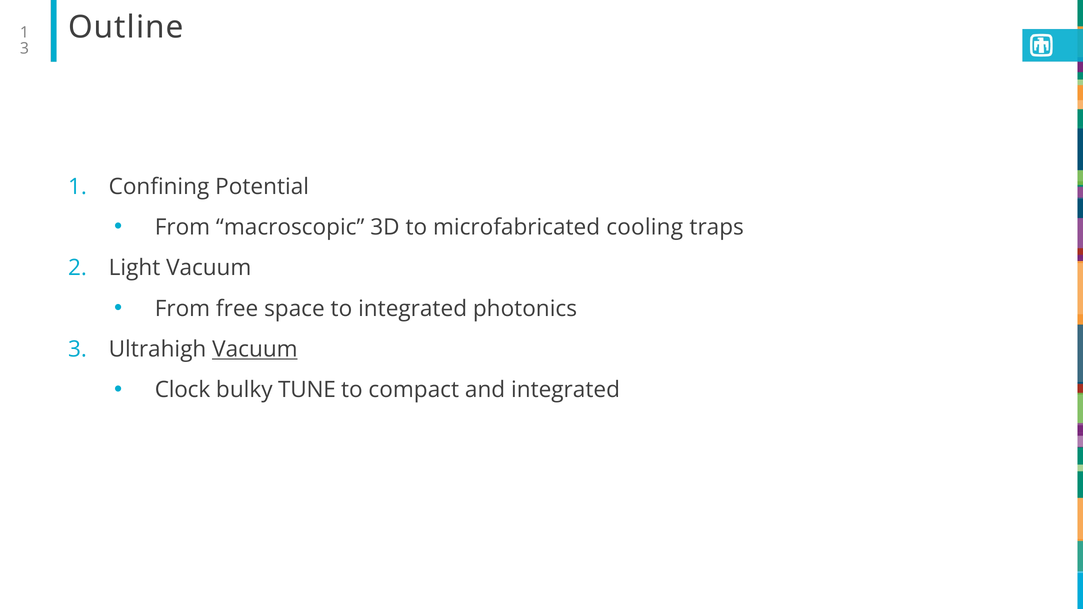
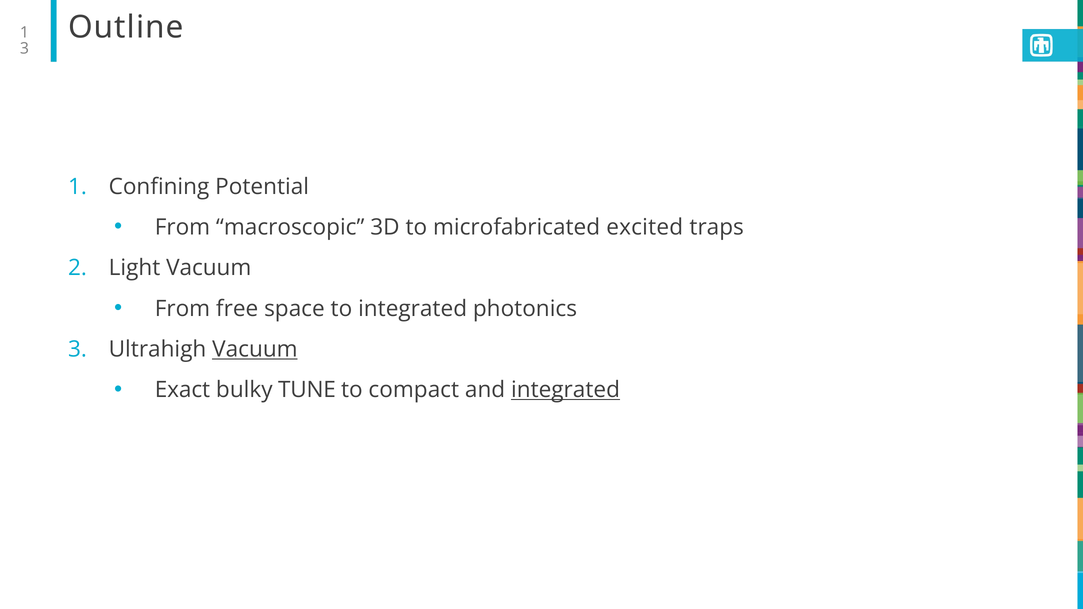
cooling: cooling -> excited (645, 227)
Clock: Clock -> Exact (182, 390)
integrated underline: none -> present (565, 390)
